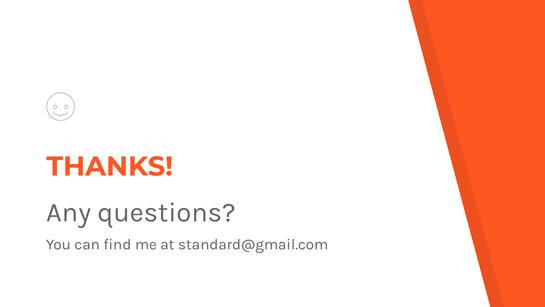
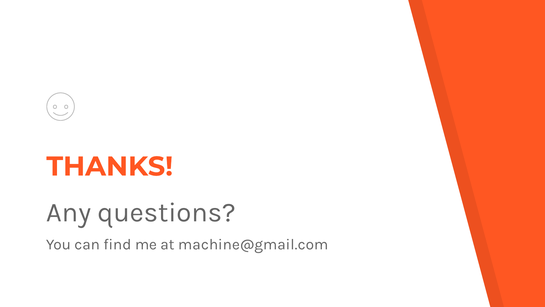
standard@gmail.com: standard@gmail.com -> machine@gmail.com (253, 244)
